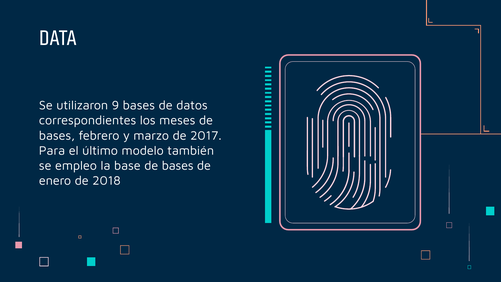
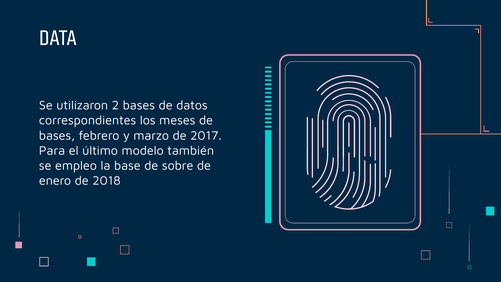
9: 9 -> 2 (115, 105)
base de bases: bases -> sobre (178, 166)
